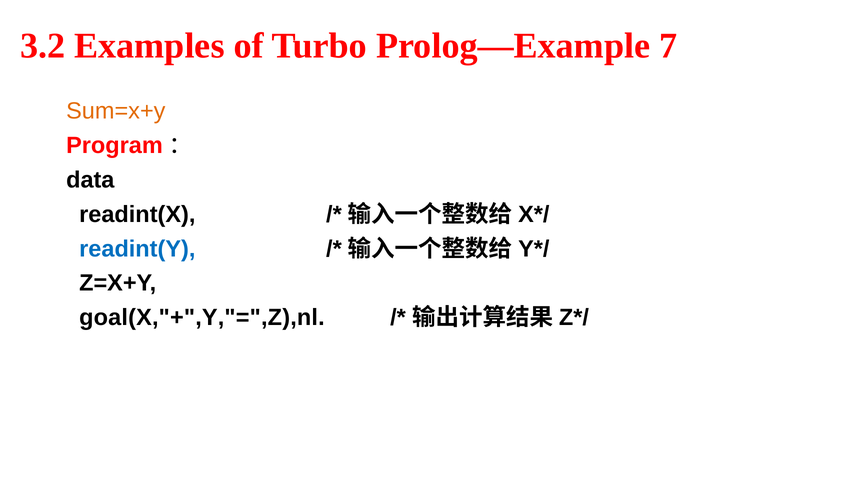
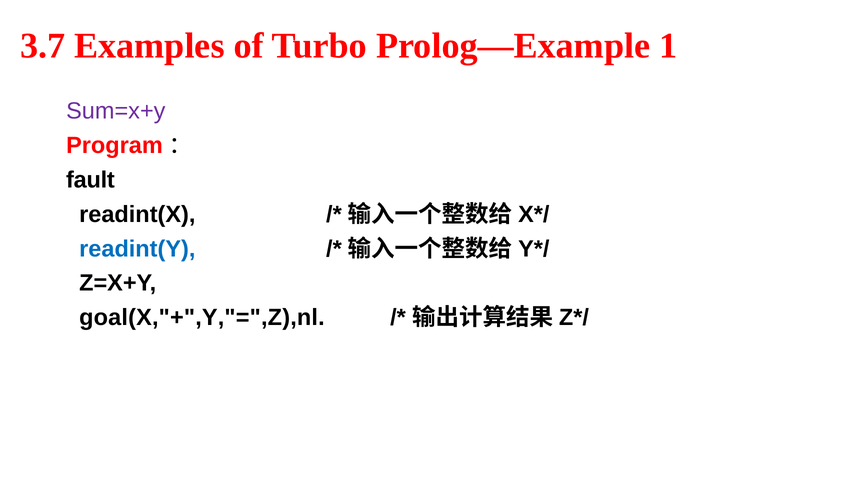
3.2: 3.2 -> 3.7 (43, 46)
7: 7 -> 1 (668, 46)
Sum=x+y colour: orange -> purple (116, 111)
data: data -> fault (90, 180)
